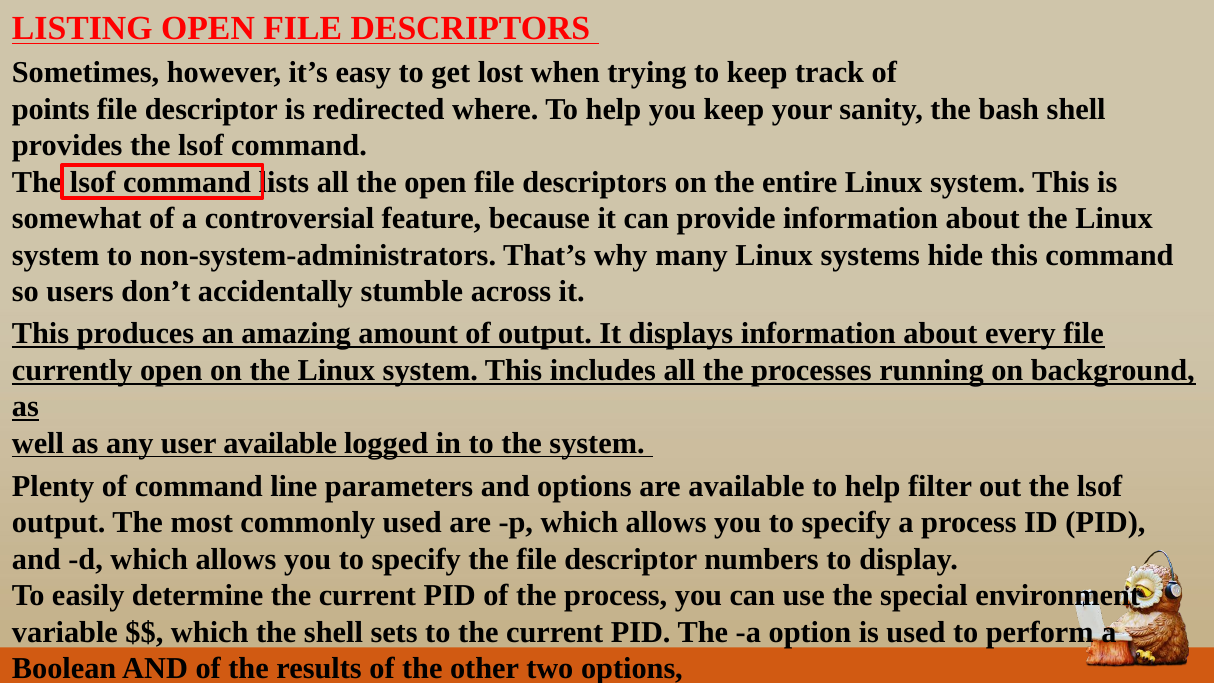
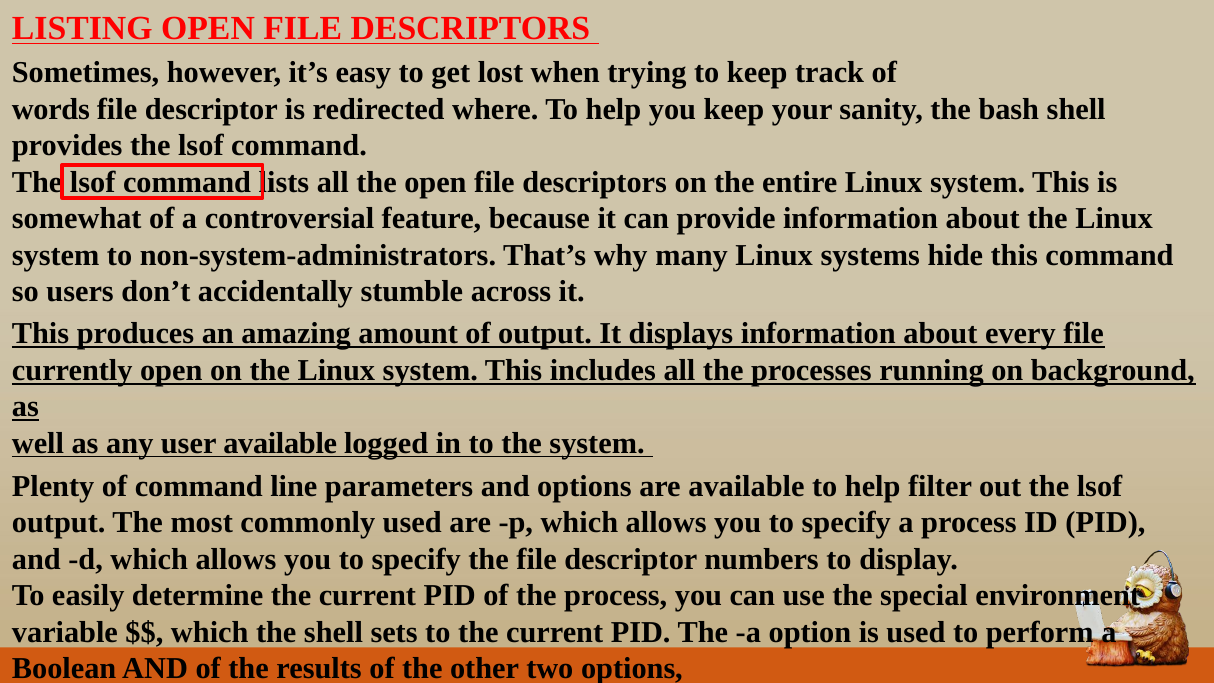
points: points -> words (51, 109)
